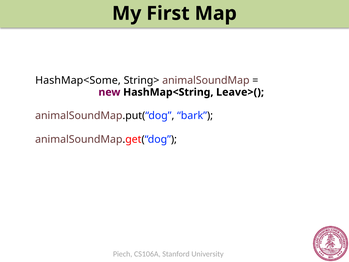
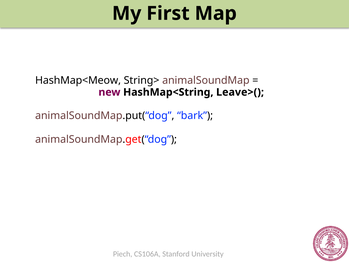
HashMap<Some: HashMap<Some -> HashMap<Meow (78, 80)
